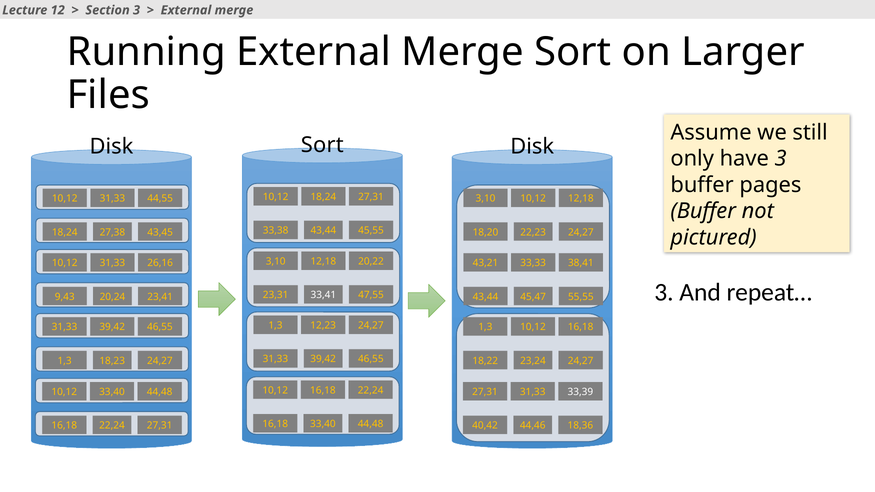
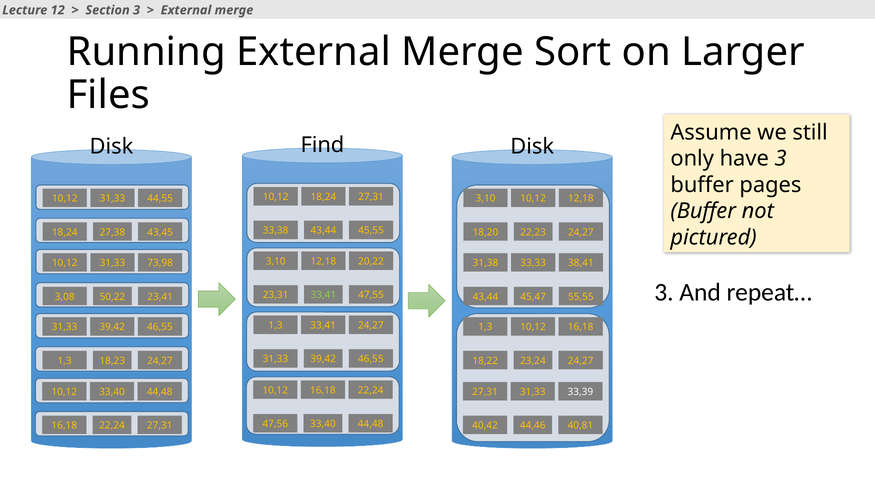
Sort: Sort -> Find (322, 145)
26,16: 26,16 -> 73,98 (160, 263)
43,21: 43,21 -> 31,38 (485, 263)
33,41 colour: white -> light green (323, 295)
9,43: 9,43 -> 3,08 (65, 297)
20,24: 20,24 -> 50,22 (112, 297)
12,23: 12,23 -> 33,41 (323, 326)
16,18: 16,18 -> 47,56 (275, 424)
18,36: 18,36 -> 40,81 (580, 426)
